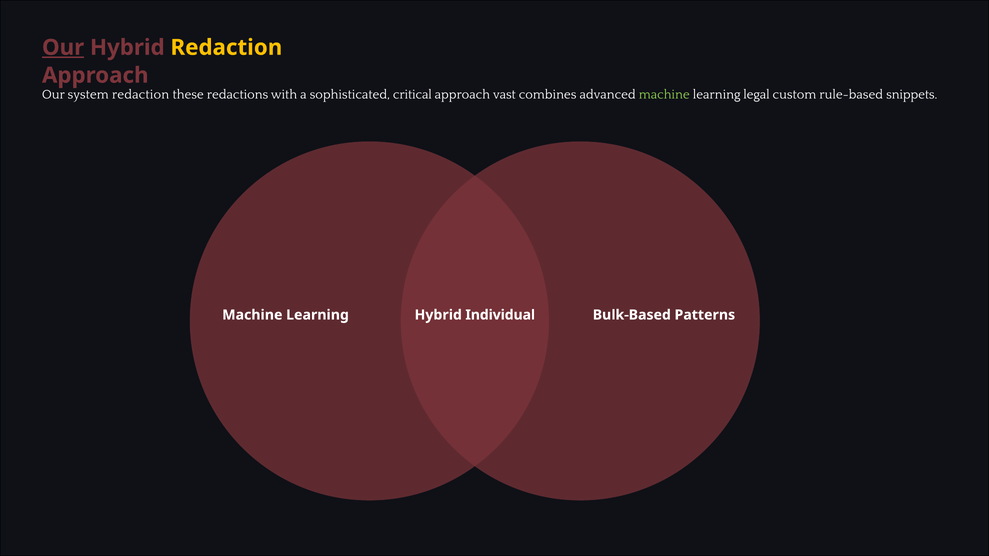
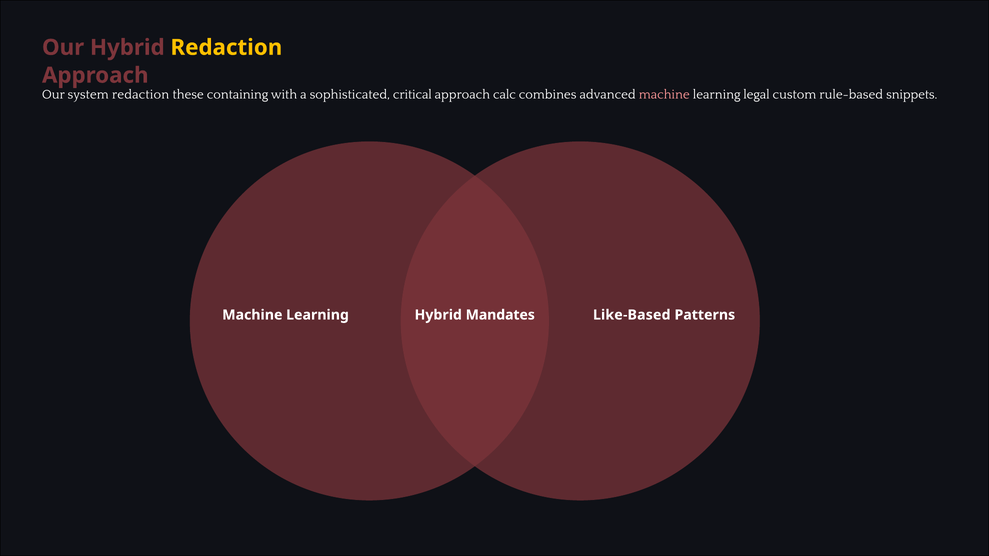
Our underline: present -> none (63, 48)
redactions: redactions -> containing (238, 94)
vast: vast -> calc (504, 94)
machine colour: light green -> pink (664, 94)
Individual: Individual -> Mandates (500, 315)
Bulk‑Based: Bulk‑Based -> Like‑Based (632, 315)
